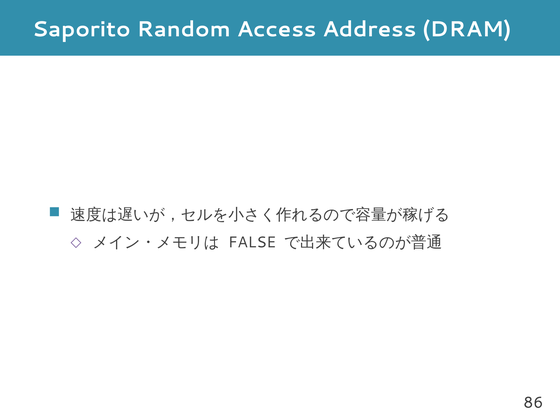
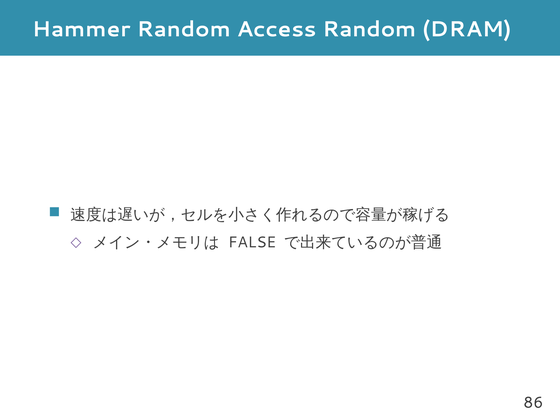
Saporito: Saporito -> Hammer (81, 29)
Access Address: Address -> Random (369, 29)
